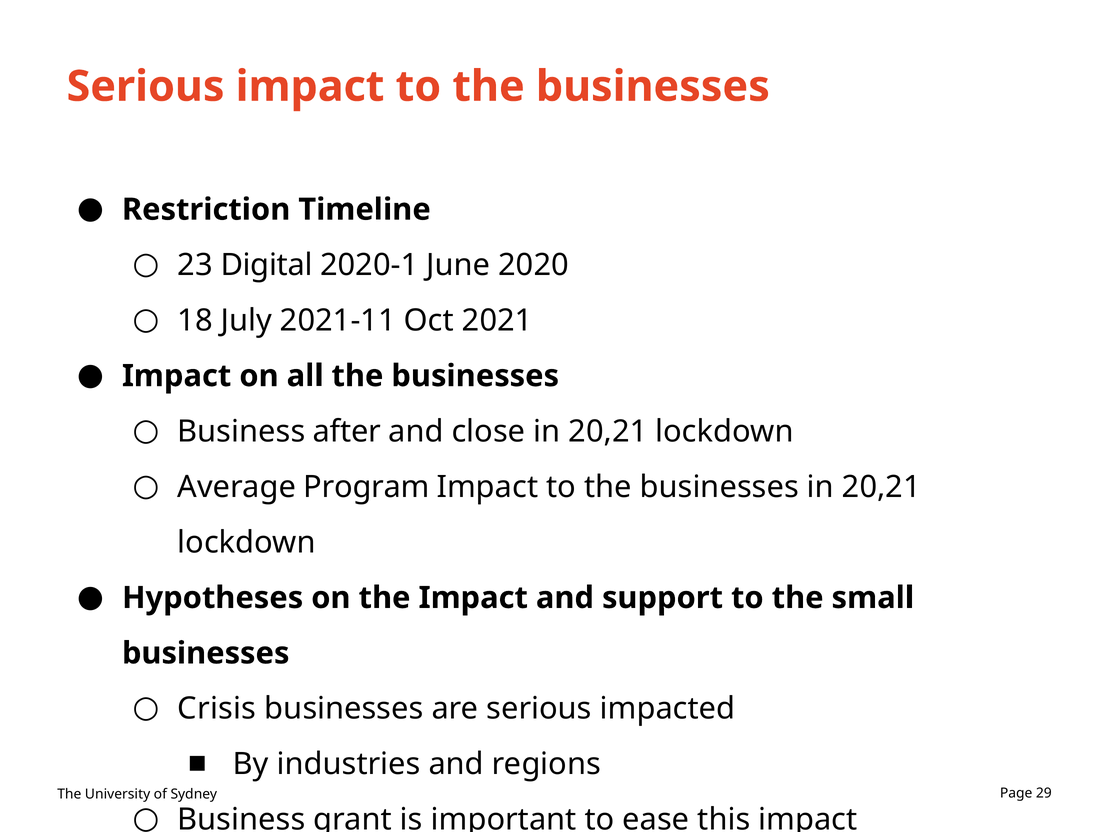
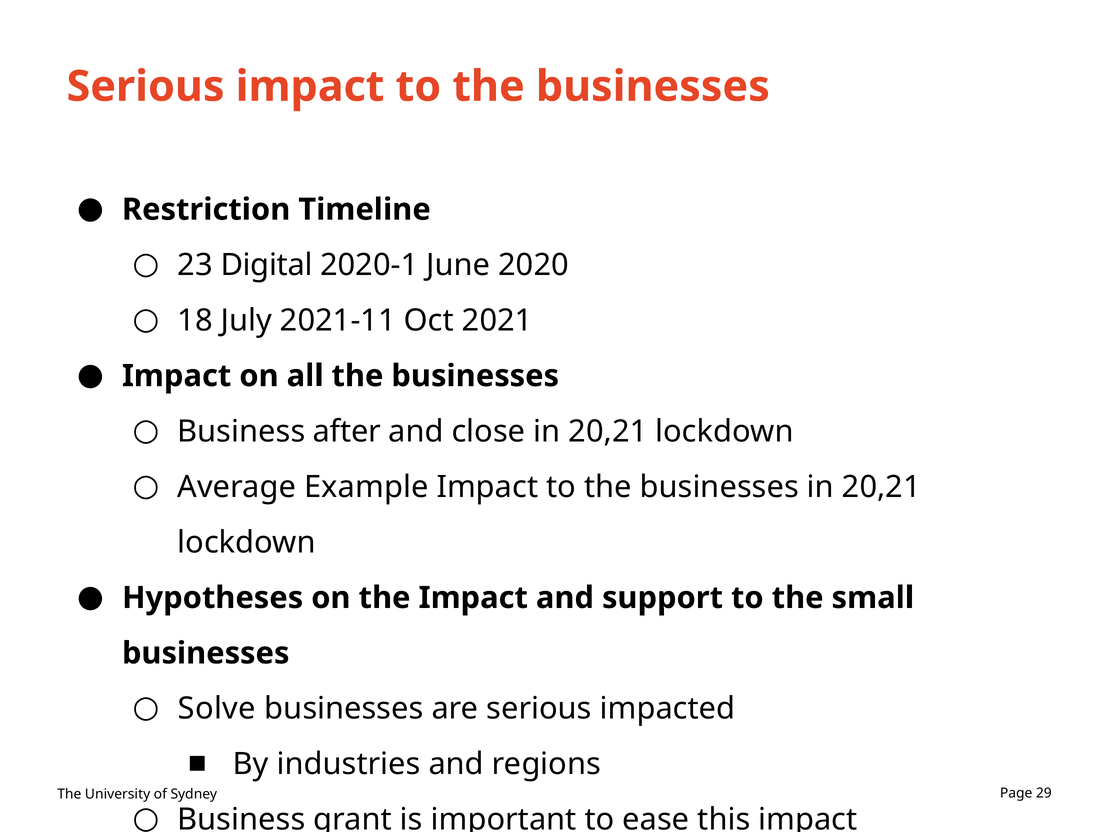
Program: Program -> Example (366, 487)
Crisis: Crisis -> Solve (217, 709)
